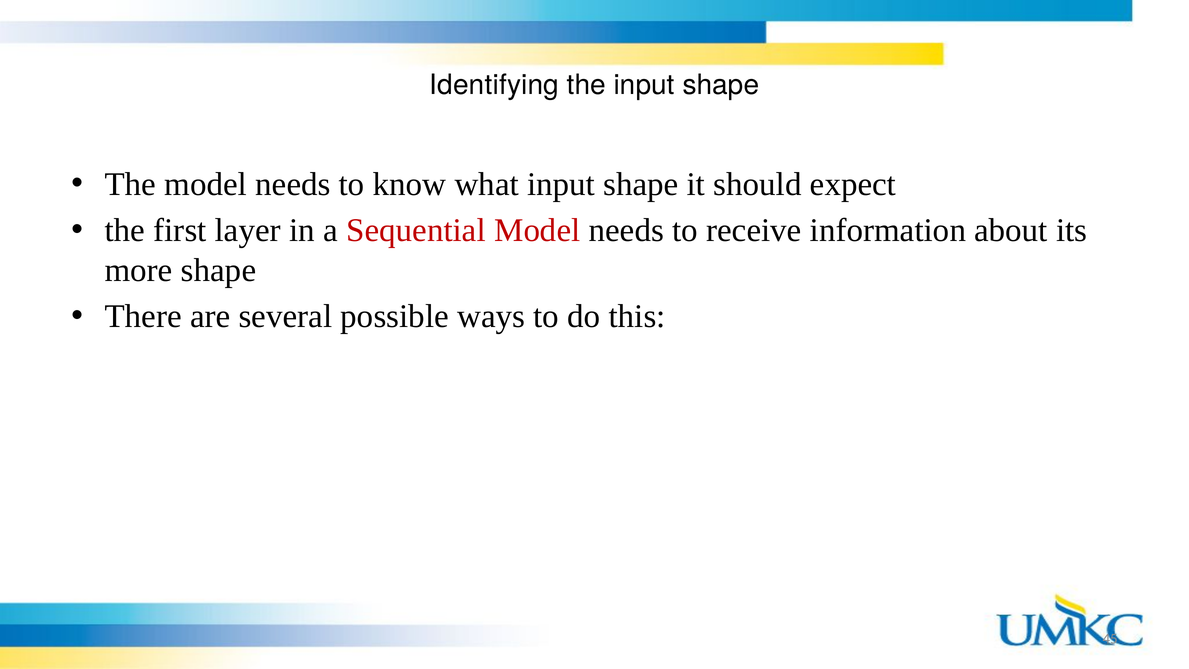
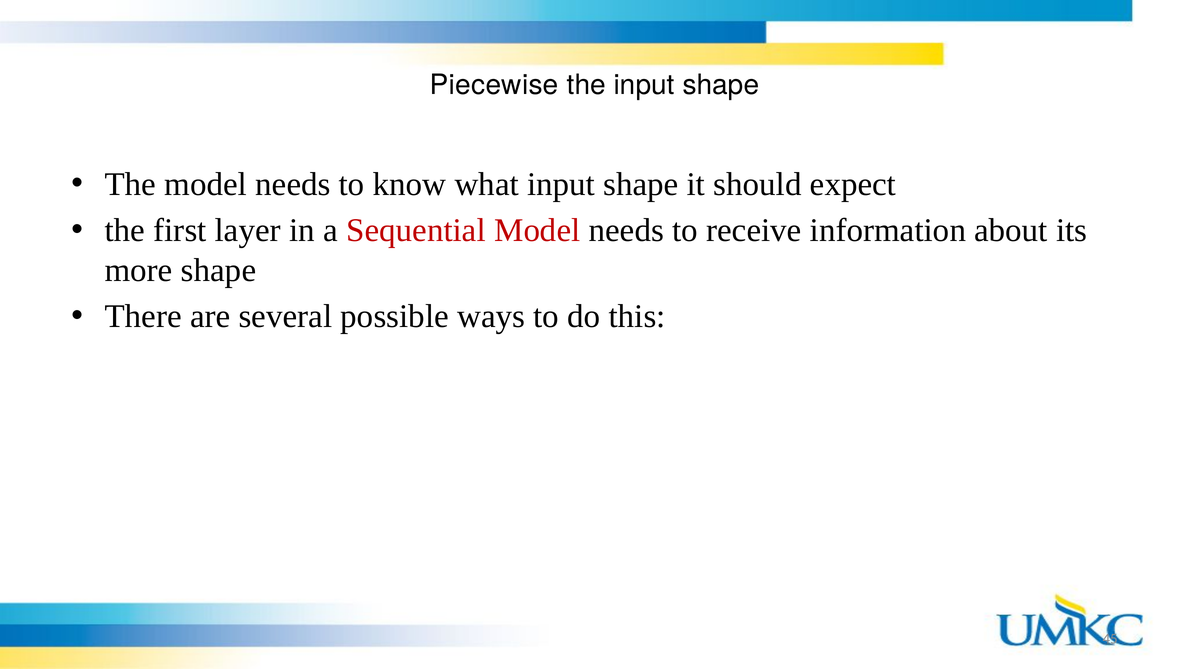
Identifying: Identifying -> Piecewise (494, 85)
